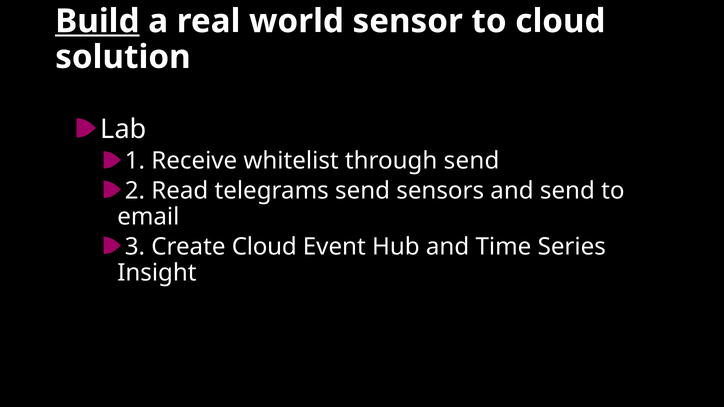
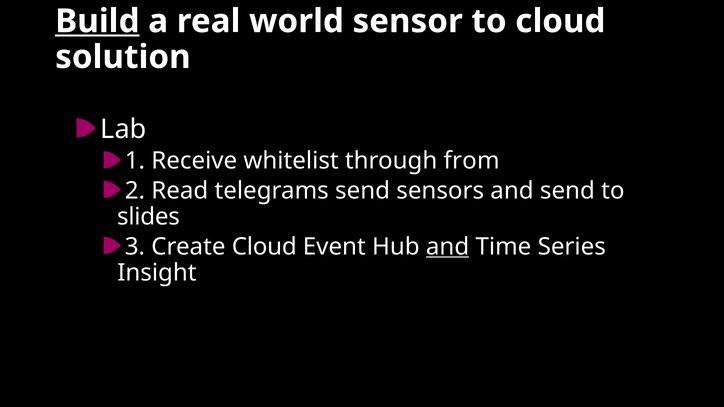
through send: send -> from (472, 161)
email: email -> slides (148, 217)
and underline: none -> present (448, 247)
